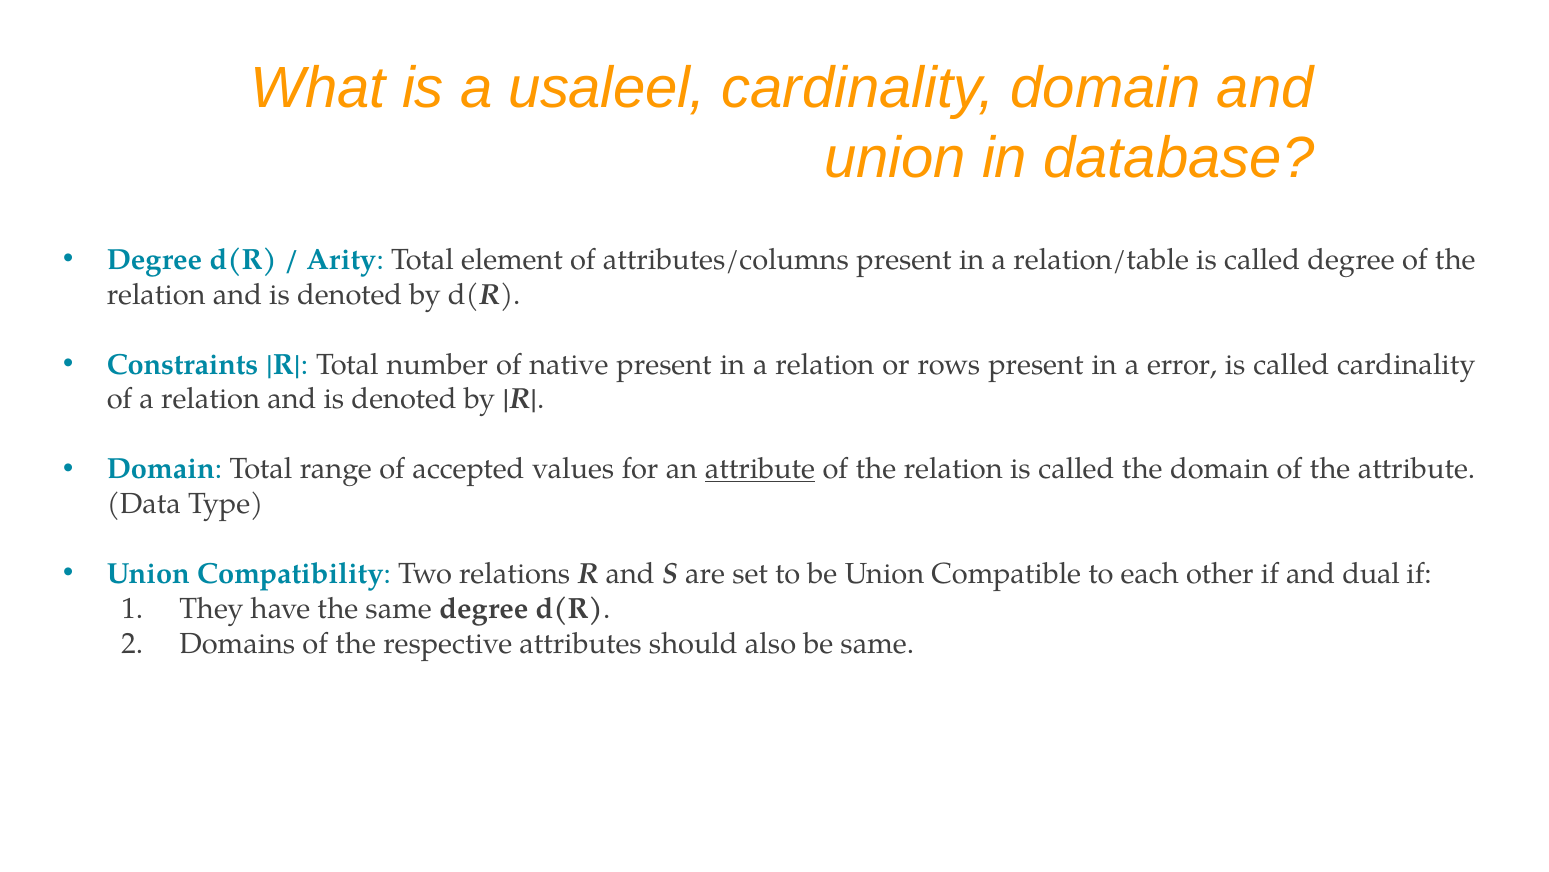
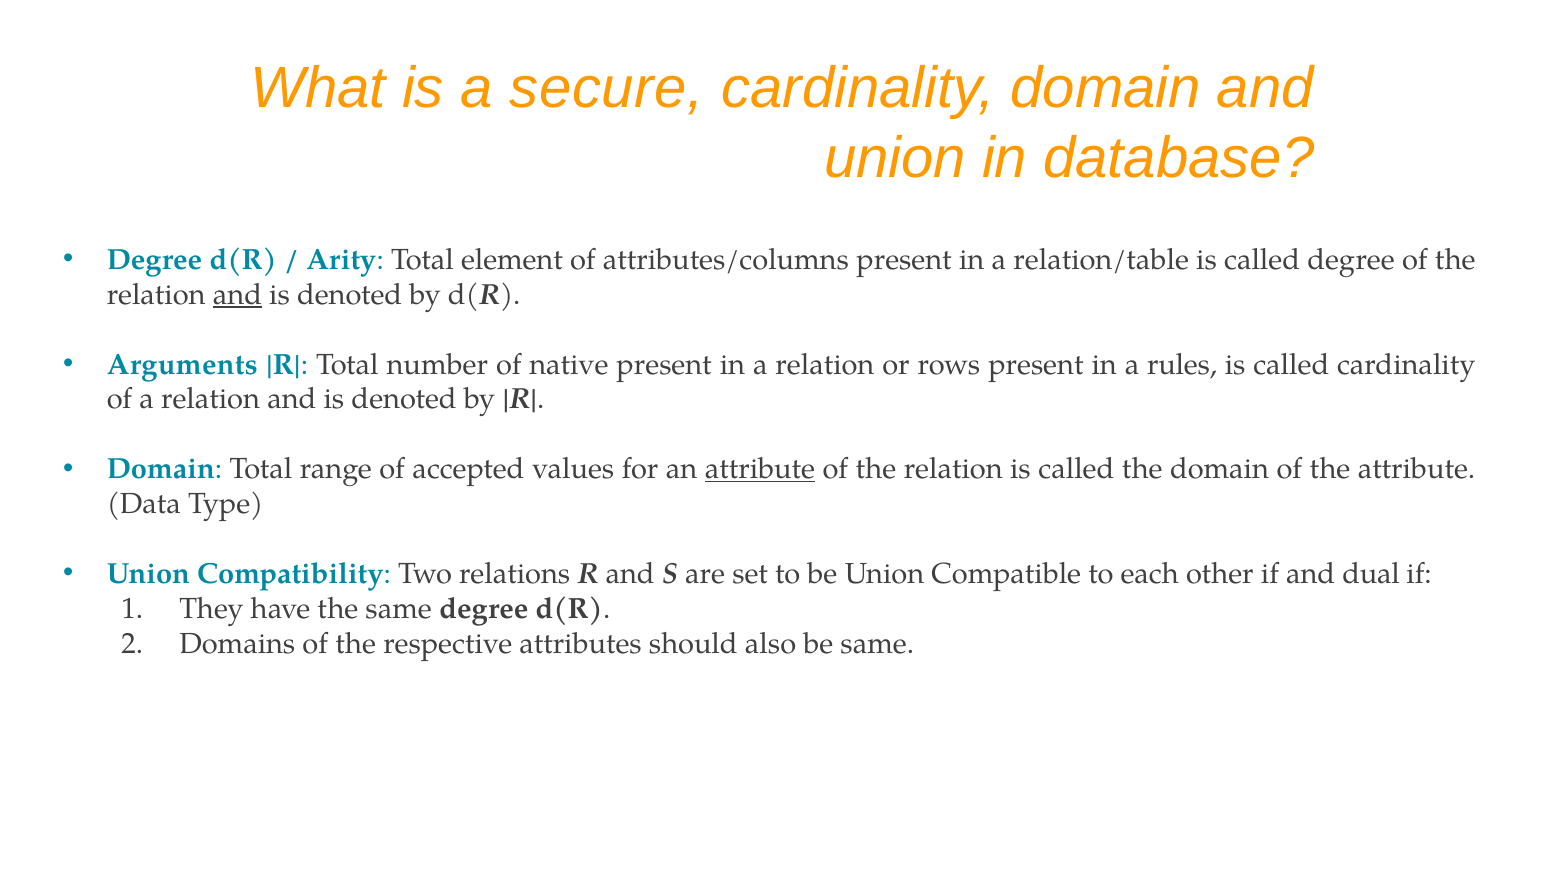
usaleel: usaleel -> secure (607, 88)
and underline: none -> present (237, 294)
Constraints: Constraints -> Arguments (182, 364)
error: error -> rules (1182, 364)
